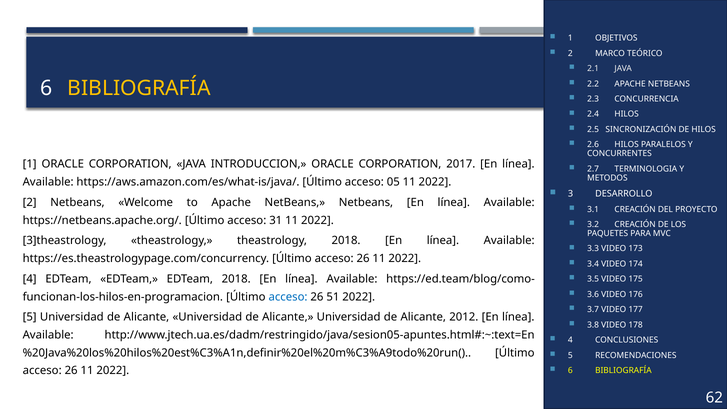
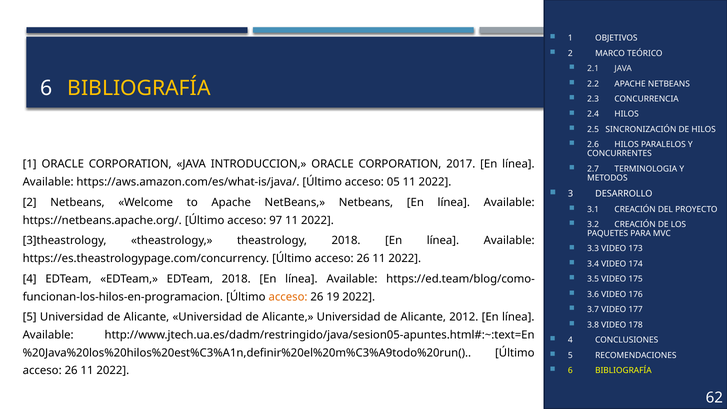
31: 31 -> 97 (276, 220)
acceso colour: blue -> orange (288, 297)
51: 51 -> 19 (333, 297)
